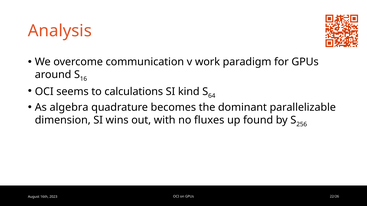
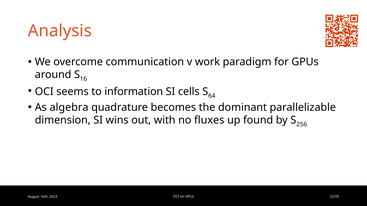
calculations: calculations -> information (134, 92)
kind: kind -> cells (189, 92)
